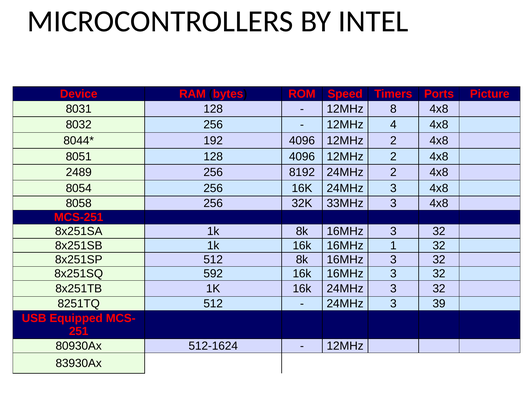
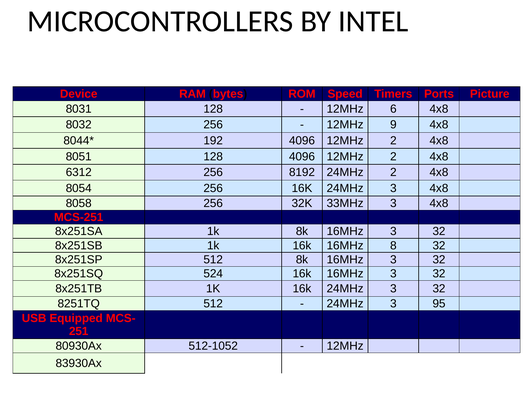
8: 8 -> 6 (393, 109)
4: 4 -> 9 (393, 125)
2489: 2489 -> 6312 (79, 172)
1: 1 -> 8 (393, 245)
592: 592 -> 524 (213, 273)
39: 39 -> 95 (439, 303)
512-1624: 512-1624 -> 512-1052 (213, 345)
